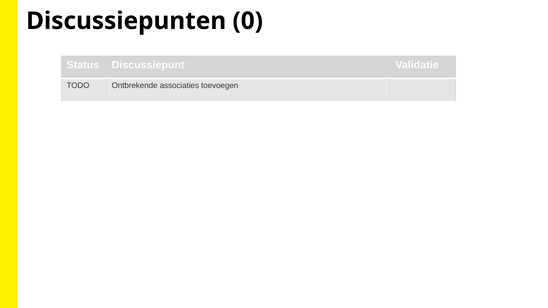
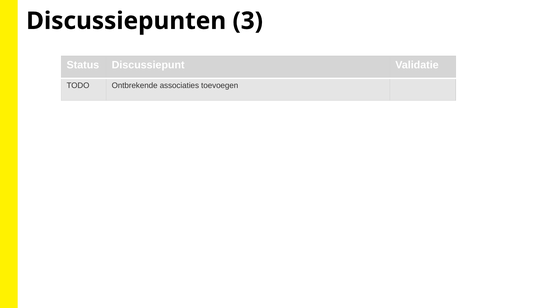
0: 0 -> 3 (248, 21)
